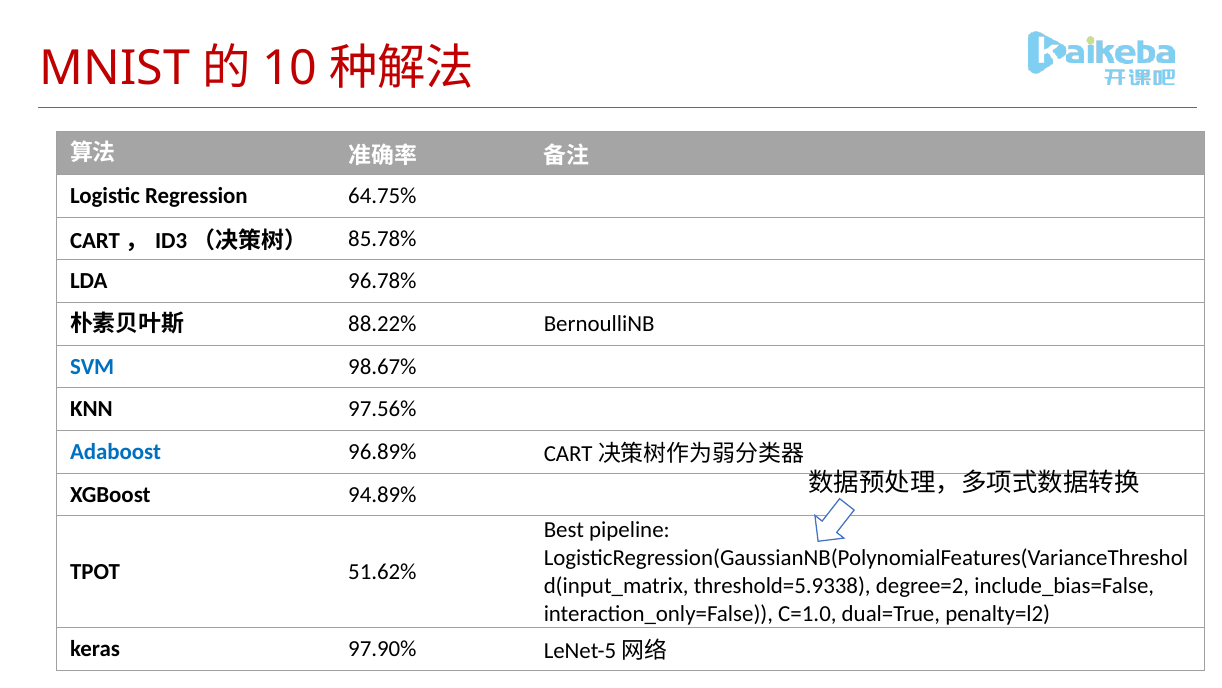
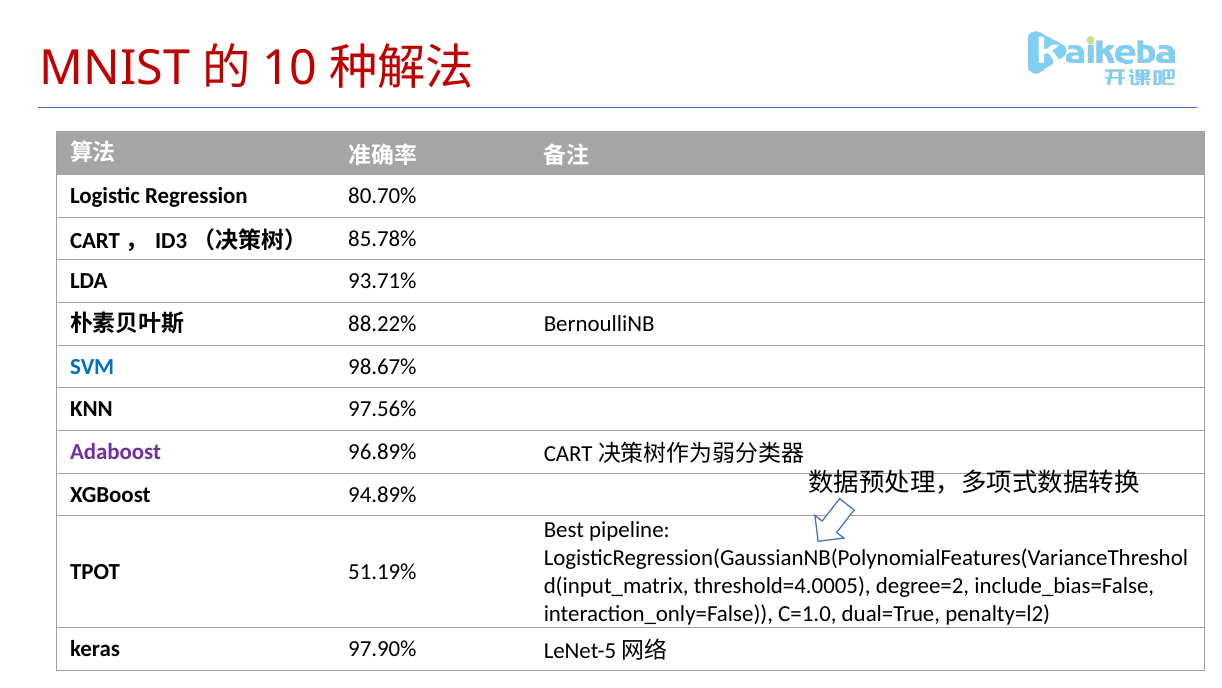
64.75%: 64.75% -> 80.70% (382, 196)
96.78%: 96.78% -> 93.71% (382, 281)
Adaboost colour: blue -> purple (116, 451)
51.62%: 51.62% -> 51.19% (382, 571)
threshold=5.9338: threshold=5.9338 -> threshold=4.0005 (782, 585)
